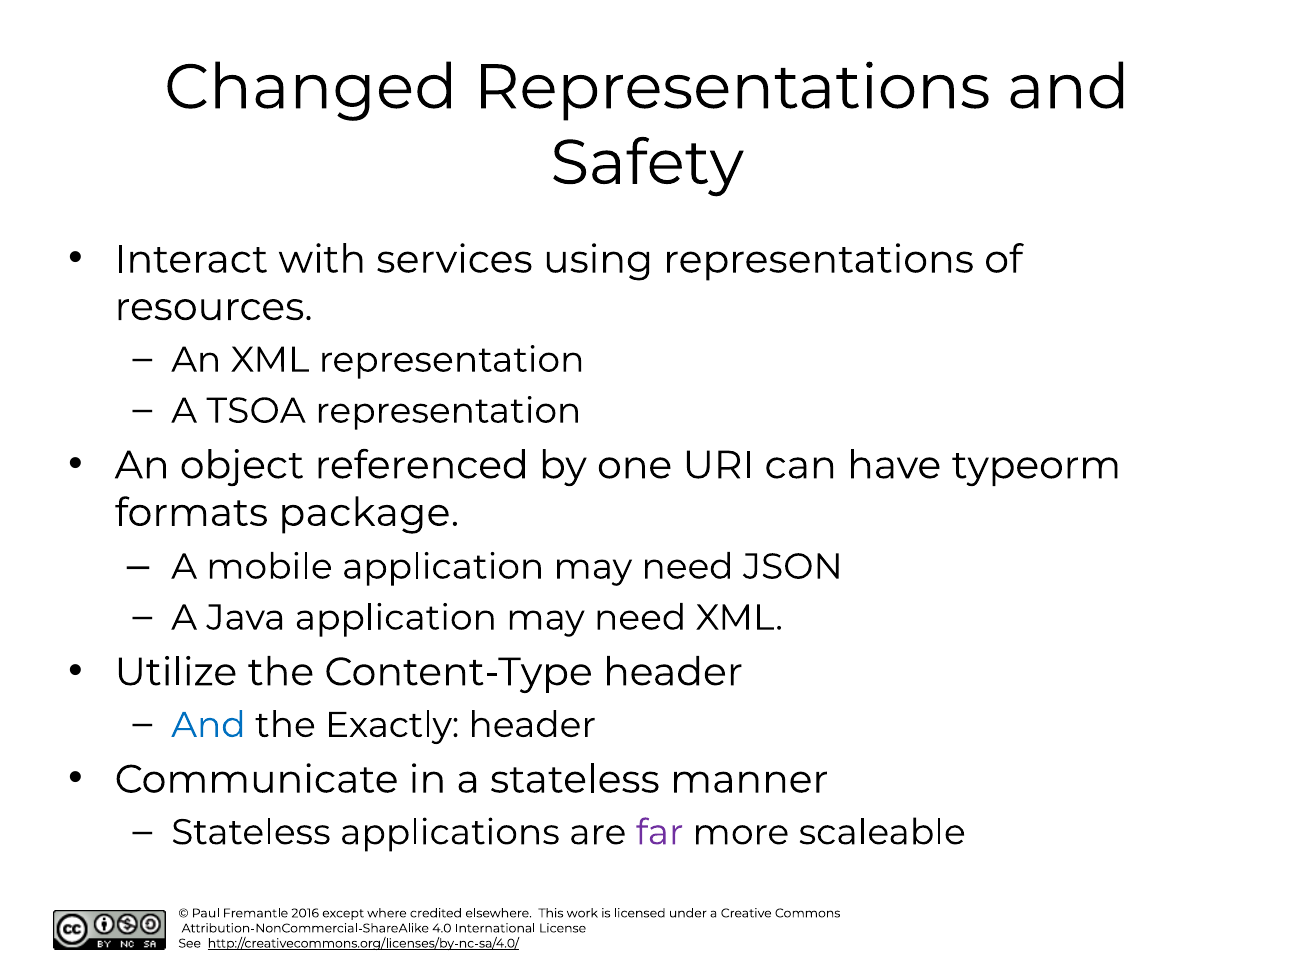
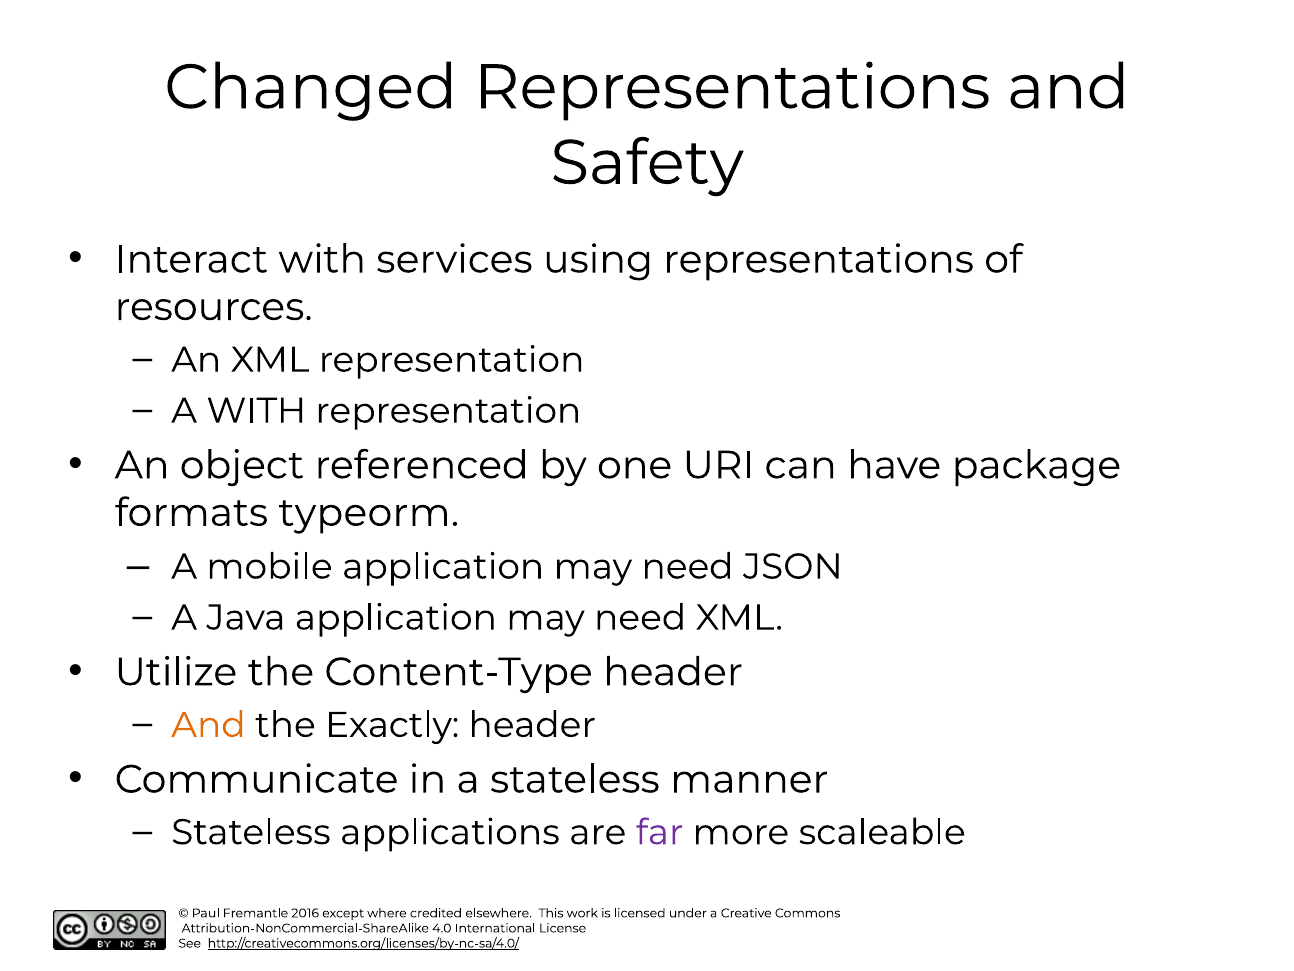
A TSOA: TSOA -> WITH (256, 411)
typeorm: typeorm -> package (1036, 465)
package: package -> typeorm (369, 513)
And colour: blue -> orange (208, 725)
